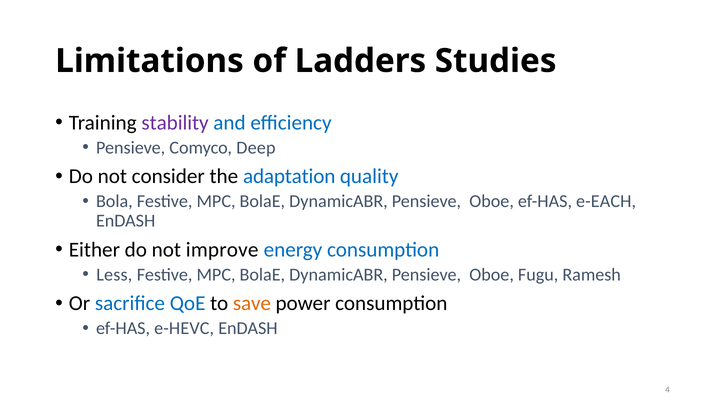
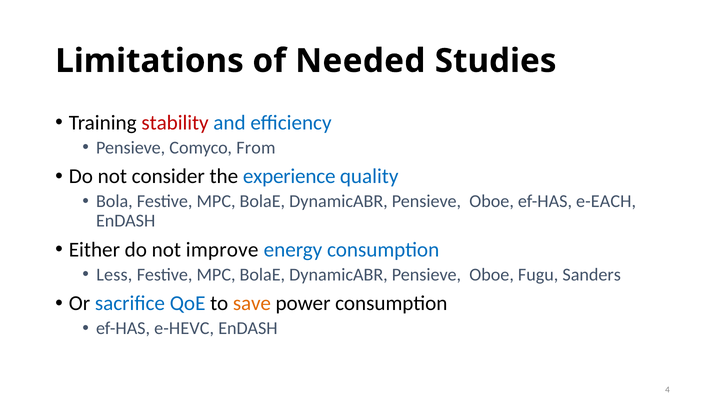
Ladders: Ladders -> Needed (360, 61)
stability colour: purple -> red (175, 123)
Deep: Deep -> From (256, 148)
adaptation: adaptation -> experience (289, 176)
Ramesh: Ramesh -> Sanders (592, 275)
